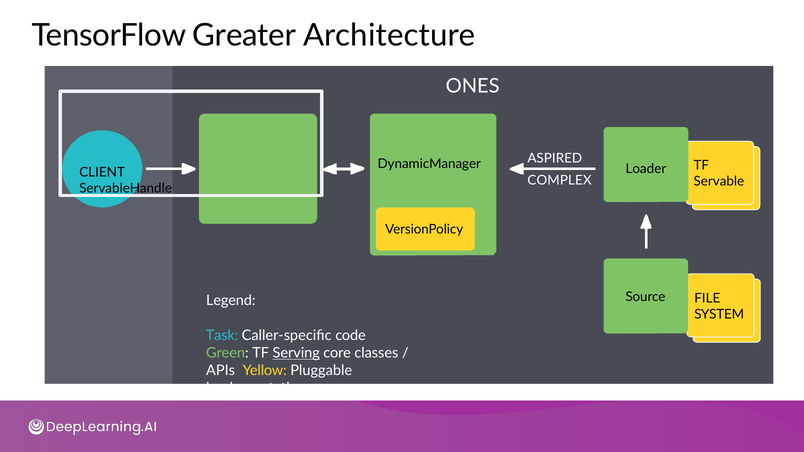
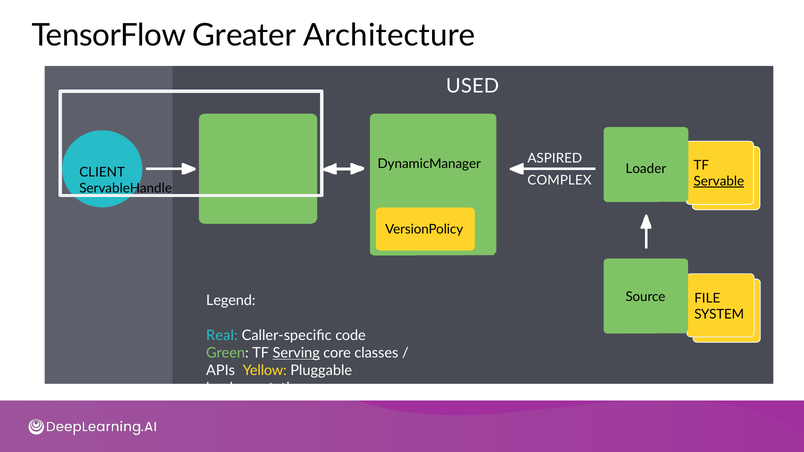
ONES: ONES -> USED (473, 86)
Servable underline: none -> present (719, 181)
Task: Task -> Real (222, 336)
